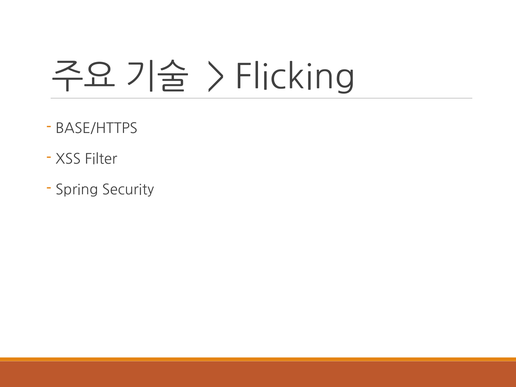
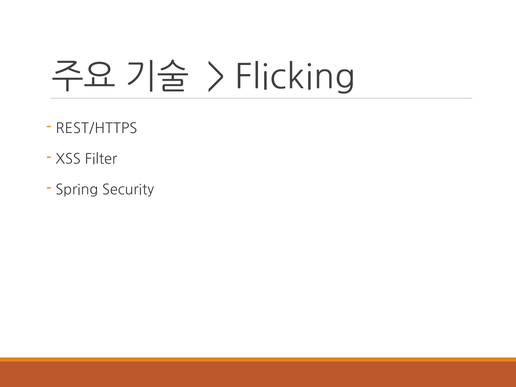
BASE/HTTPS: BASE/HTTPS -> REST/HTTPS (96, 128)
